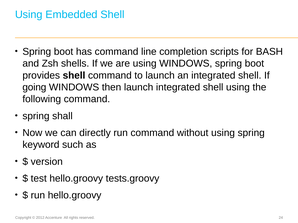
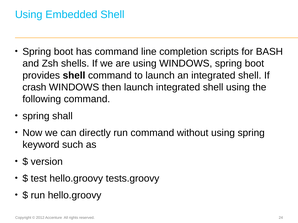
going: going -> crash (34, 87)
